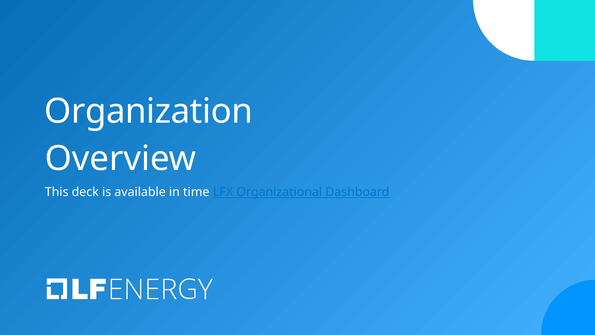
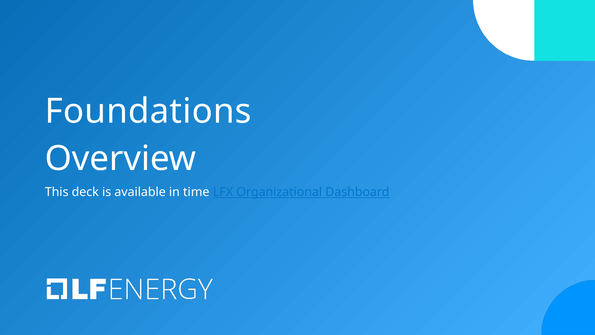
Organization: Organization -> Foundations (148, 111)
